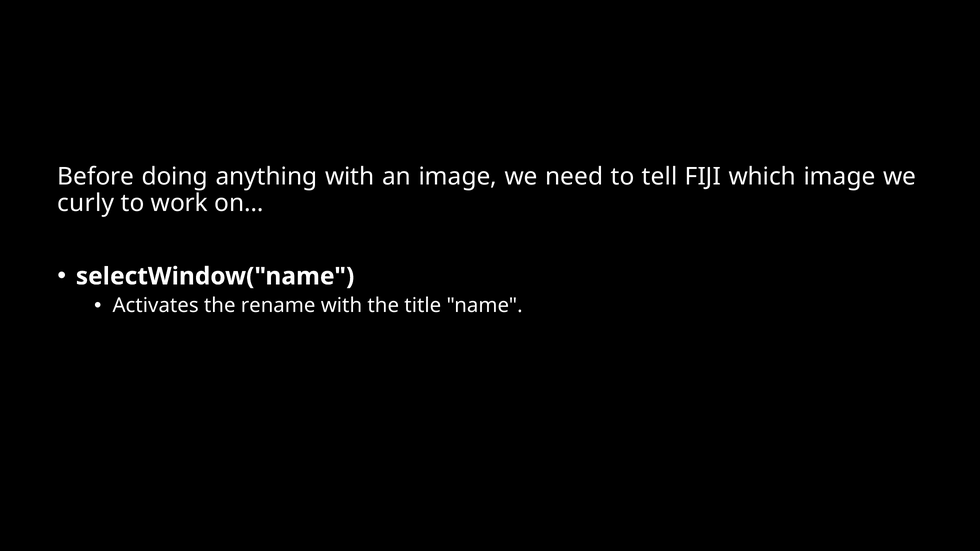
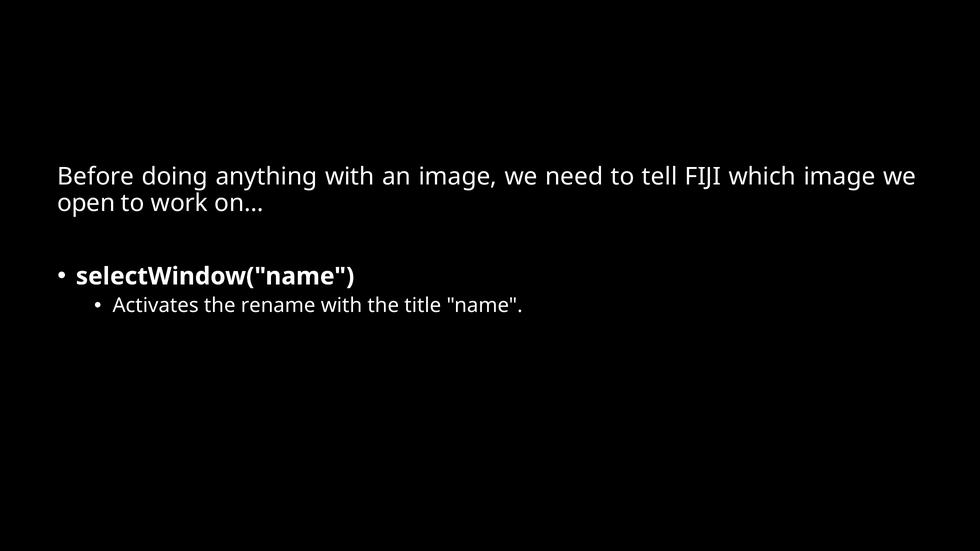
curly: curly -> open (86, 203)
